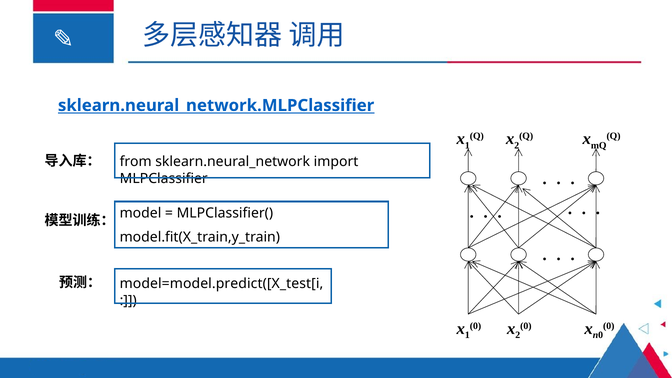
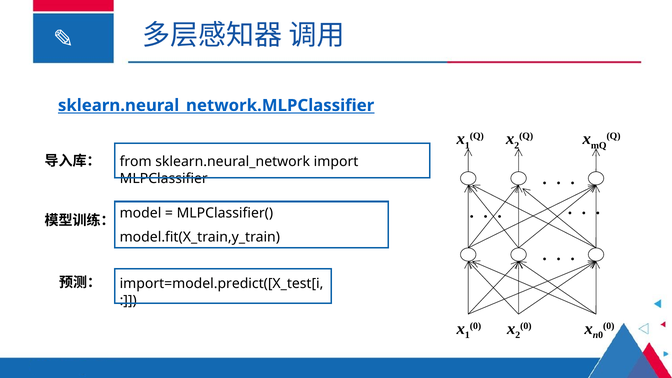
model=model.predict([X_test[i: model=model.predict([X_test[i -> import=model.predict([X_test[i (222, 284)
